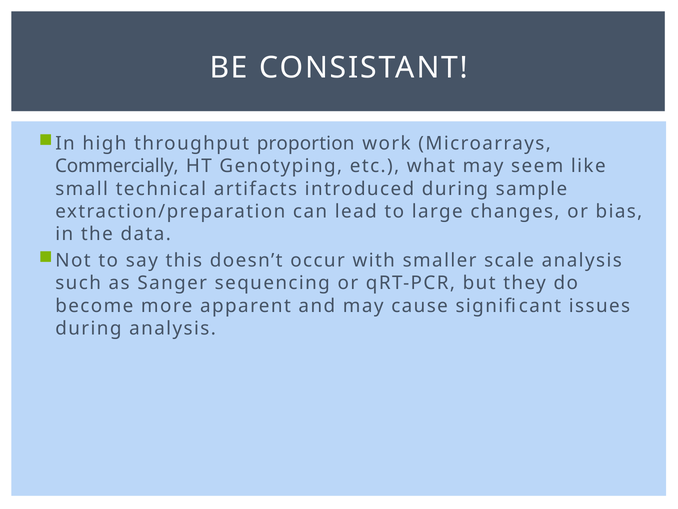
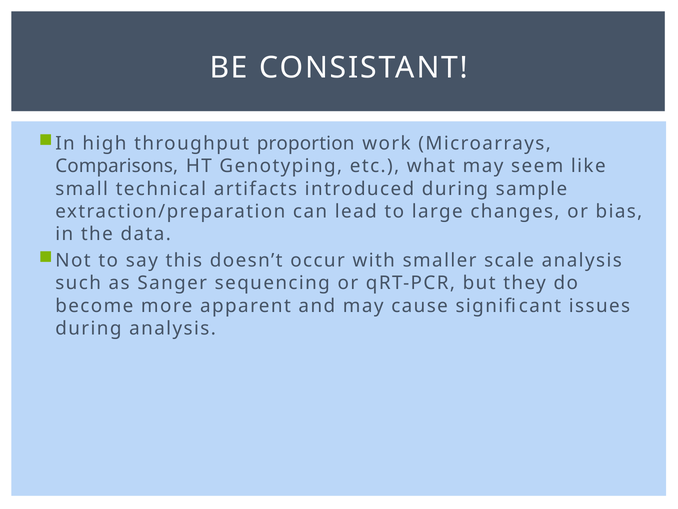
Commercially: Commercially -> Comparisons (117, 166)
